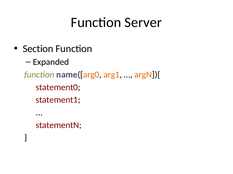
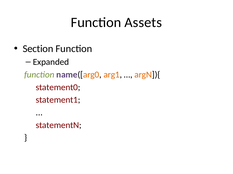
Server: Server -> Assets (143, 23)
